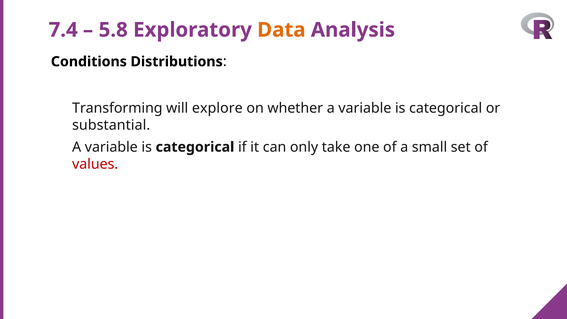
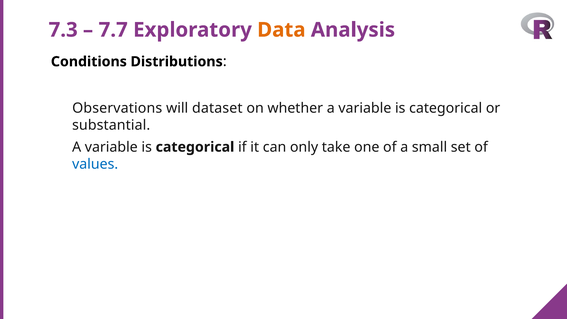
7.4: 7.4 -> 7.3 (63, 30)
5.8: 5.8 -> 7.7 (113, 30)
Transforming: Transforming -> Observations (117, 108)
explore: explore -> dataset (217, 108)
values colour: red -> blue (95, 164)
